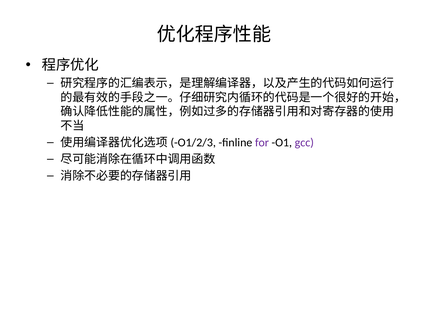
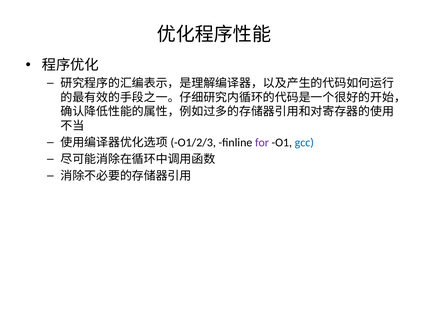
gcc colour: purple -> blue (304, 143)
